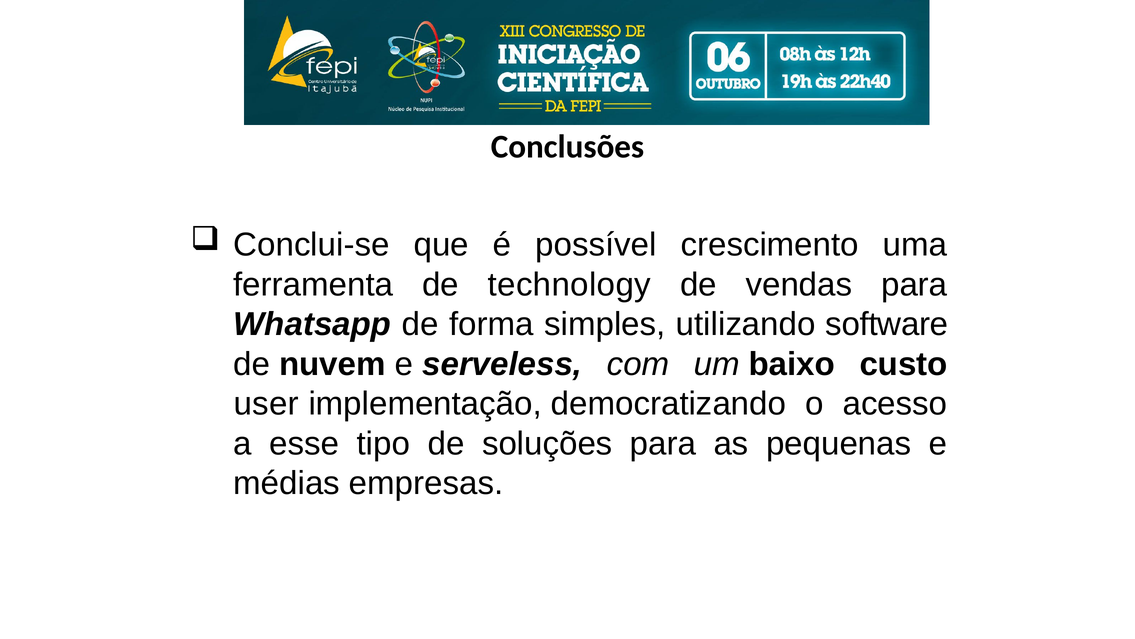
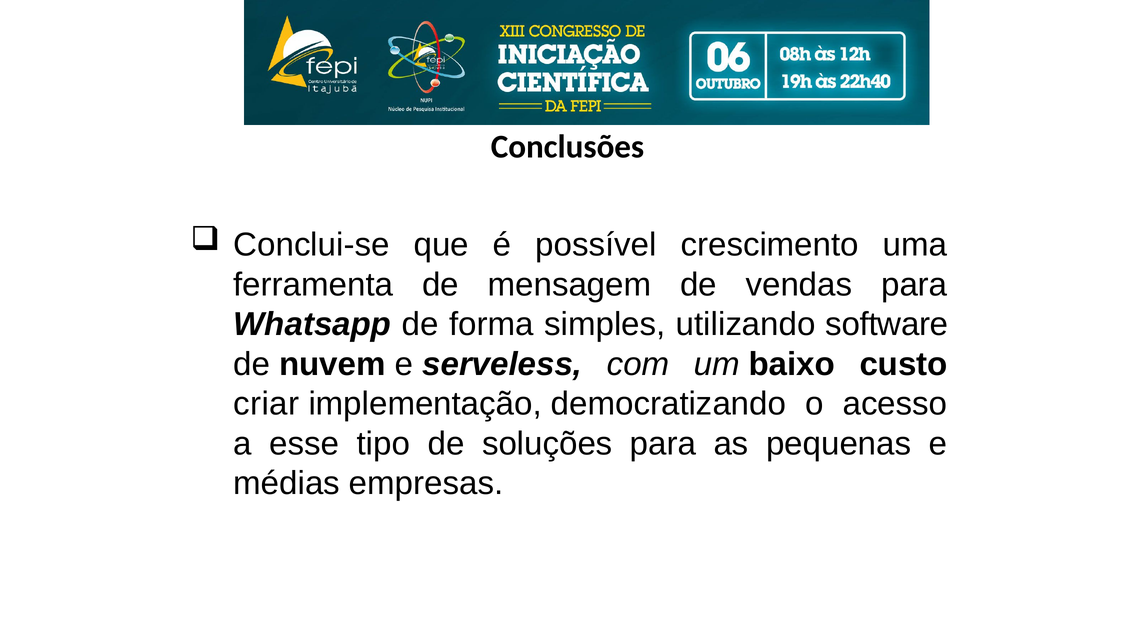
technology: technology -> mensagem (569, 284)
user: user -> criar (266, 404)
